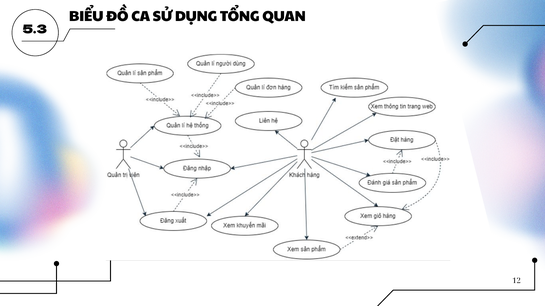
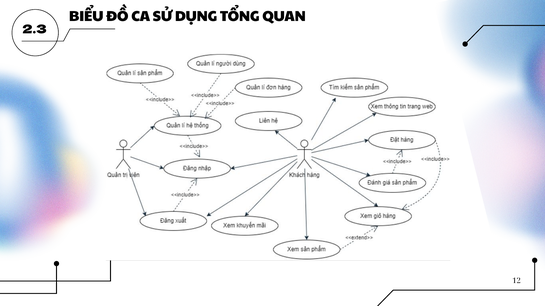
5.3: 5.3 -> 2.3 (35, 29)
